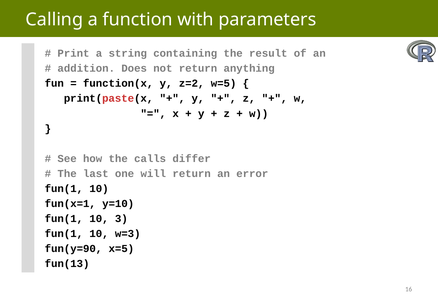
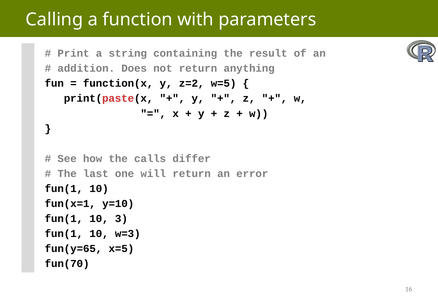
fun(y=90: fun(y=90 -> fun(y=65 (73, 249)
fun(13: fun(13 -> fun(70 (67, 264)
